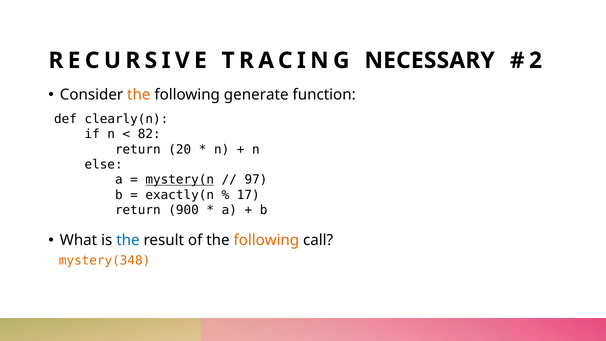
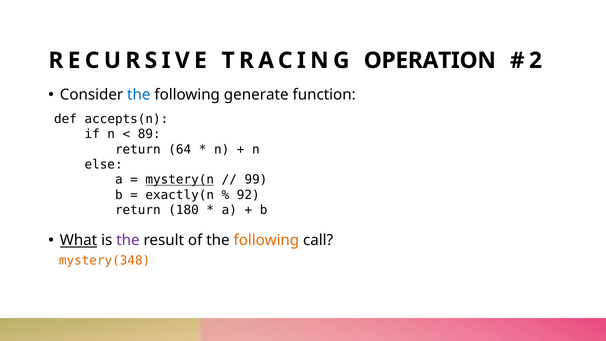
NECESSARY: NECESSARY -> OPERATION (430, 60)
the colour: orange -> blue (139, 95)
clearly(n: clearly(n -> accepts(n (126, 119)
82: 82 -> 89 (149, 134)
20: 20 -> 64 (180, 149)
97: 97 -> 99 (256, 180)
17: 17 -> 92 (248, 195)
900: 900 -> 180 (184, 210)
What underline: none -> present (79, 240)
the colour: blue -> purple (128, 240)
